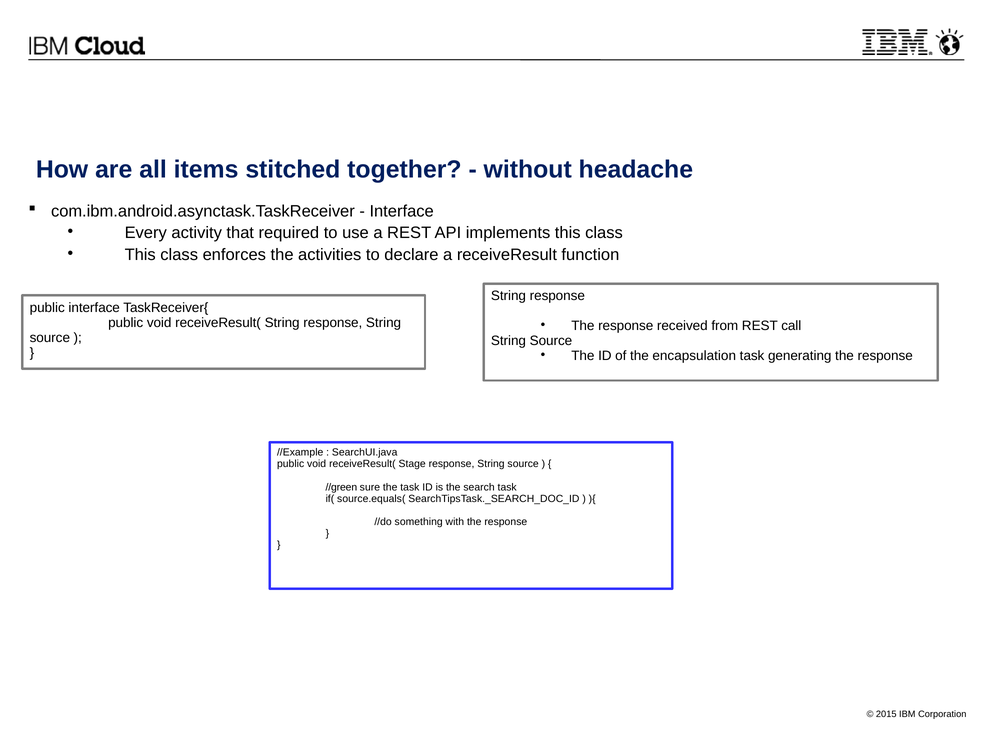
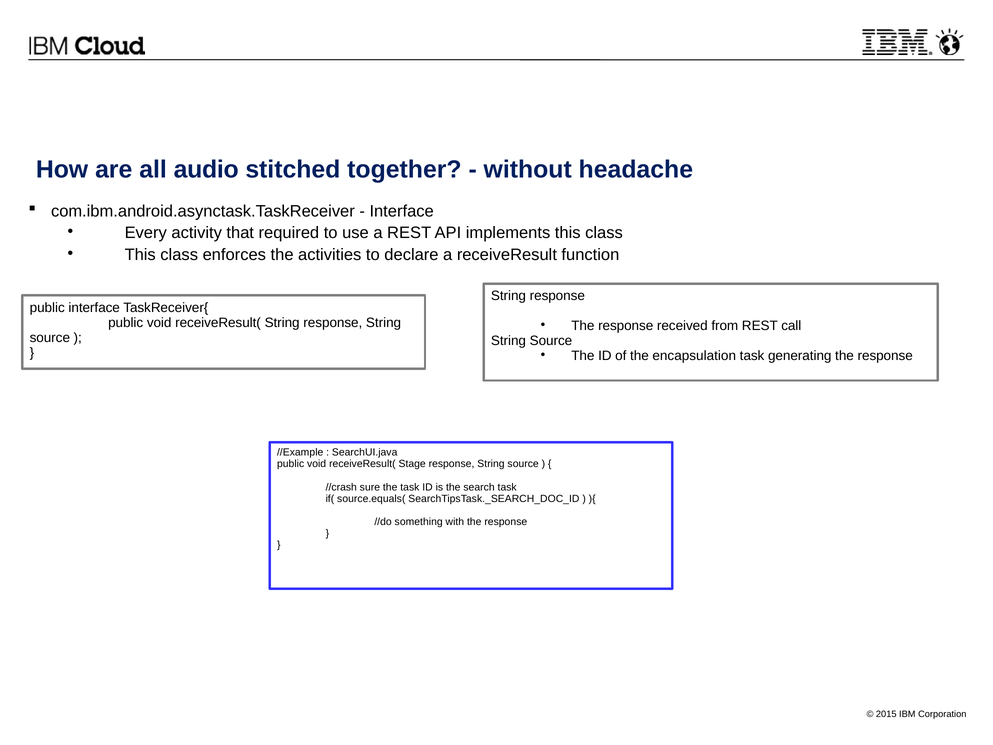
items: items -> audio (206, 170)
//green: //green -> //crash (341, 487)
